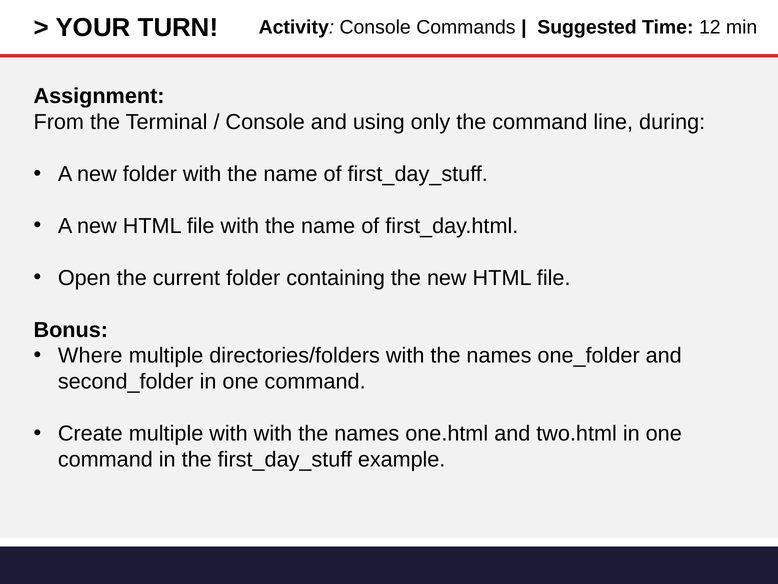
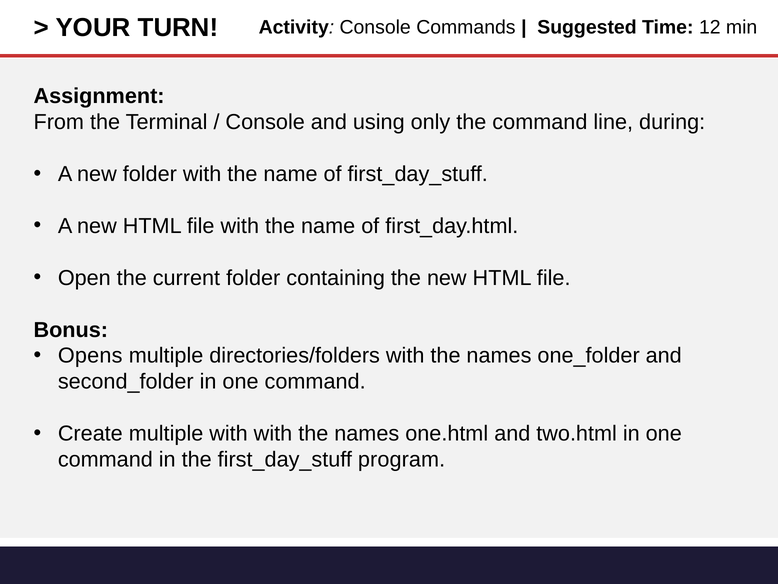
Where: Where -> Opens (90, 356)
example: example -> program (402, 459)
